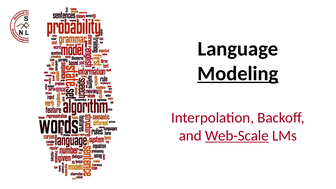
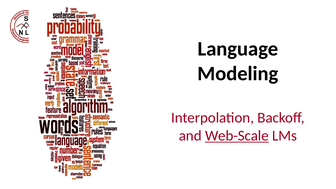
Modeling underline: present -> none (238, 74)
